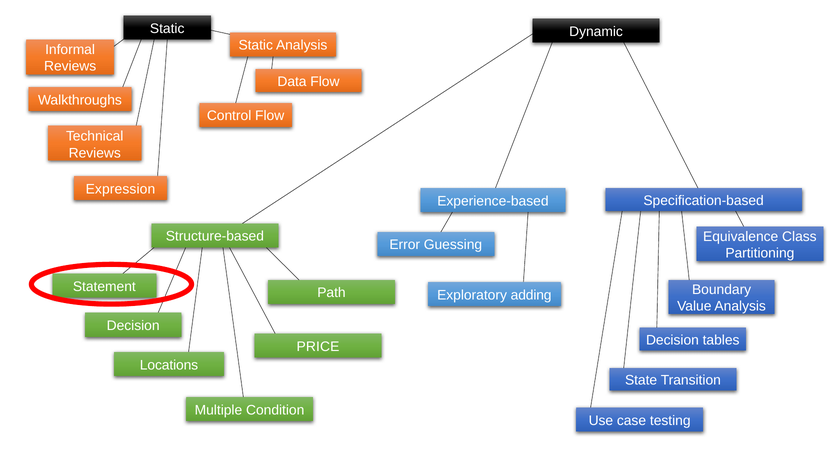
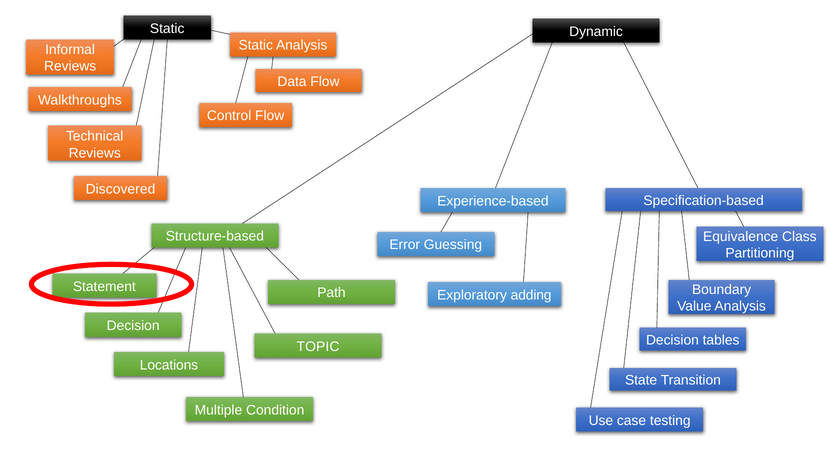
Expression: Expression -> Discovered (120, 189)
PRICE: PRICE -> TOPIC (318, 347)
